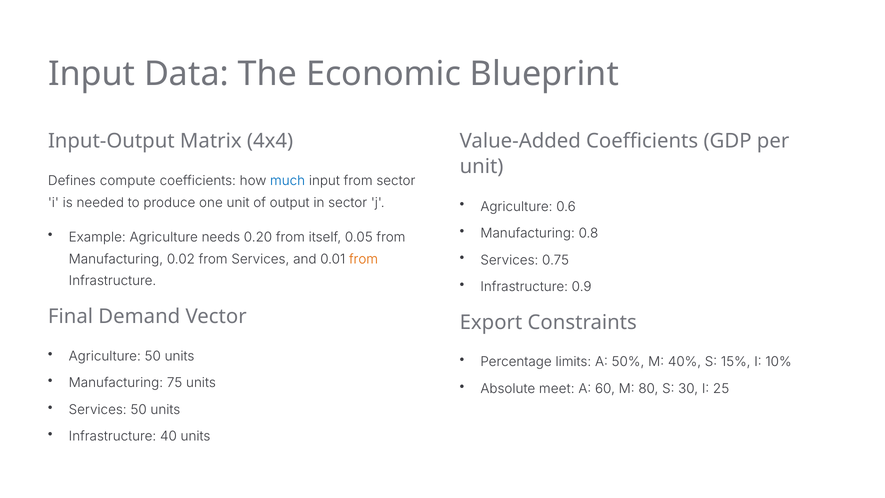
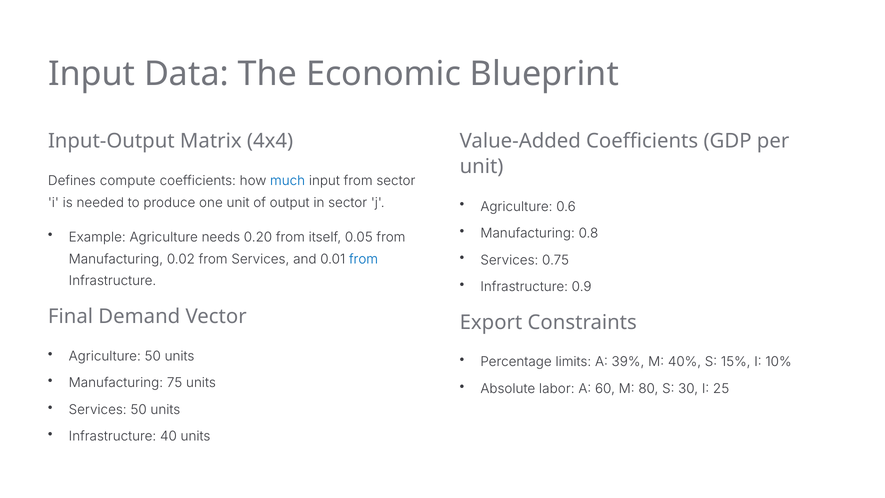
from colour: orange -> blue (364, 259)
50%: 50% -> 39% (628, 362)
meet: meet -> labor (557, 389)
